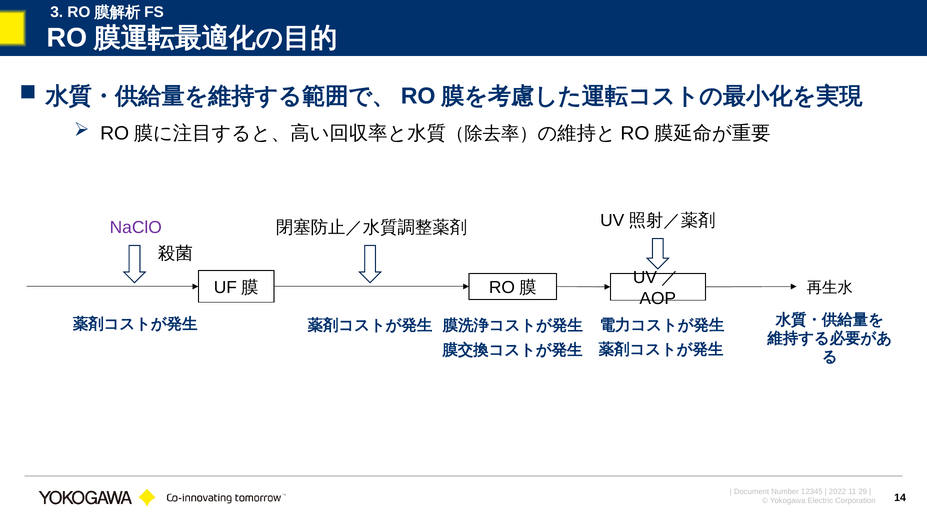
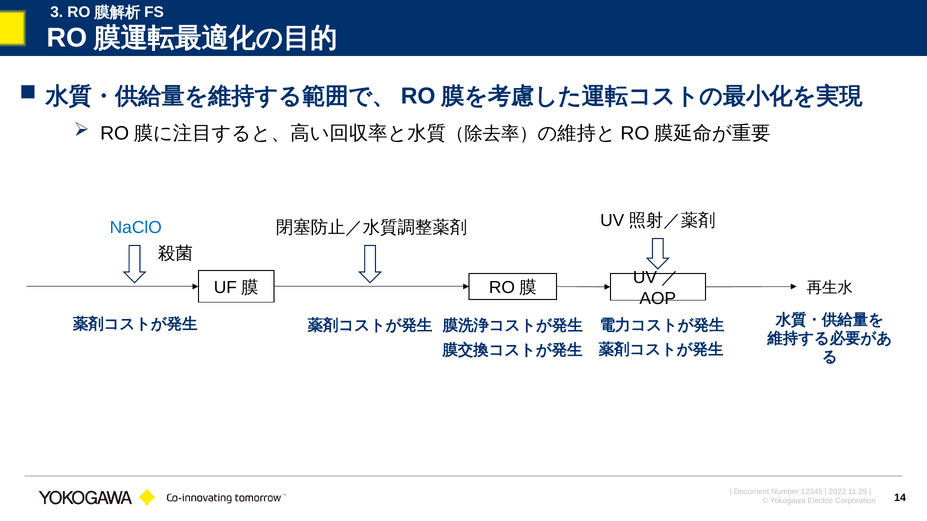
NaClO colour: purple -> blue (136, 228)
